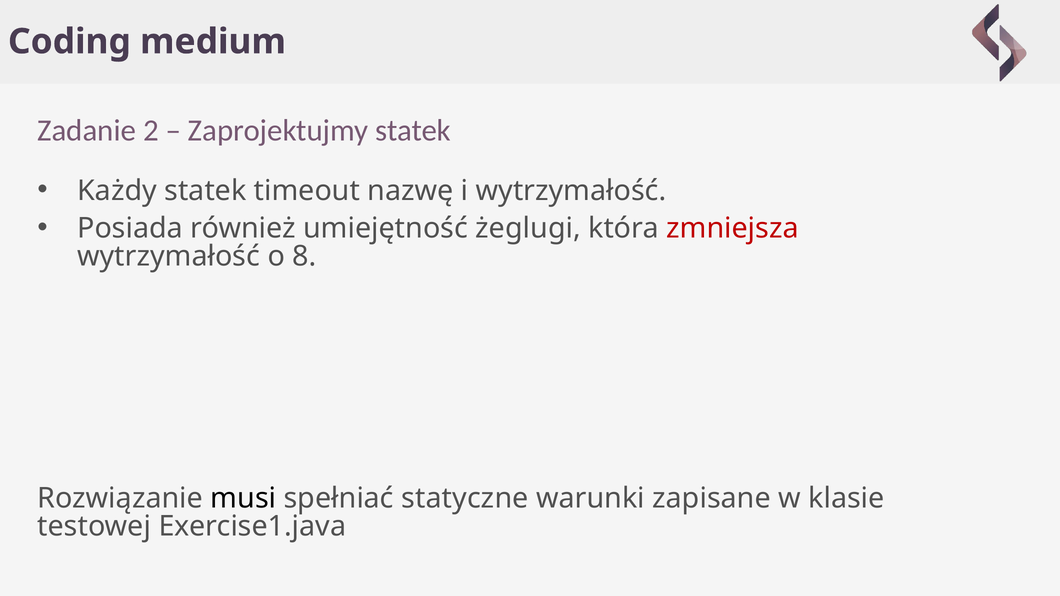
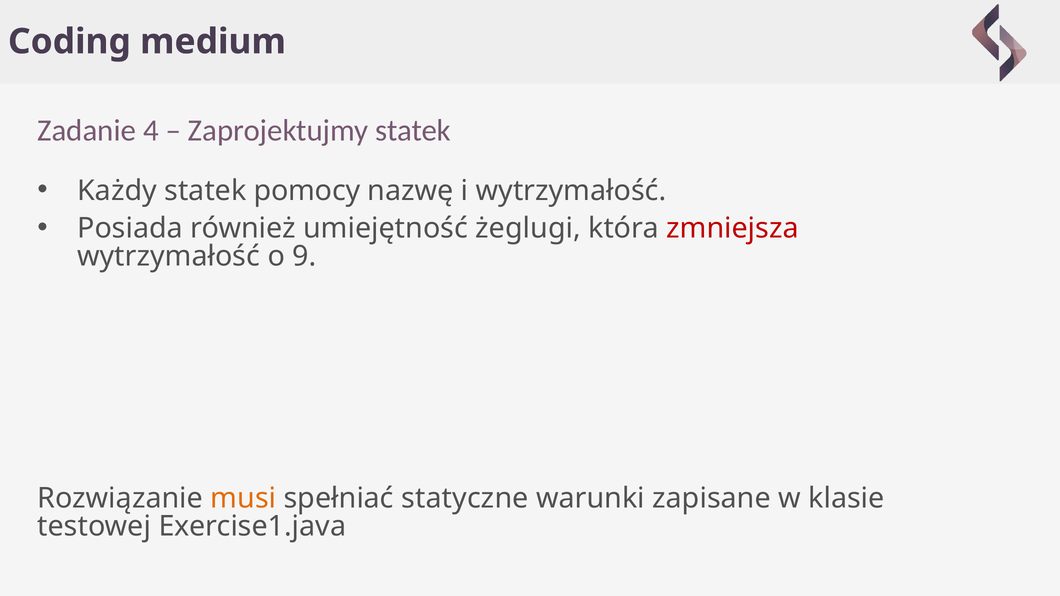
2: 2 -> 4 (151, 131)
timeout: timeout -> pomocy (307, 191)
8: 8 -> 9 (304, 256)
musi colour: black -> orange (243, 499)
